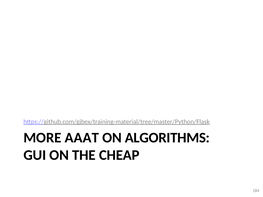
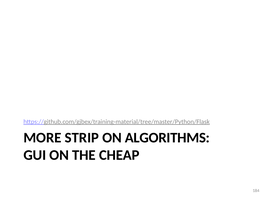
AAAT: AAAT -> STRIP (82, 138)
